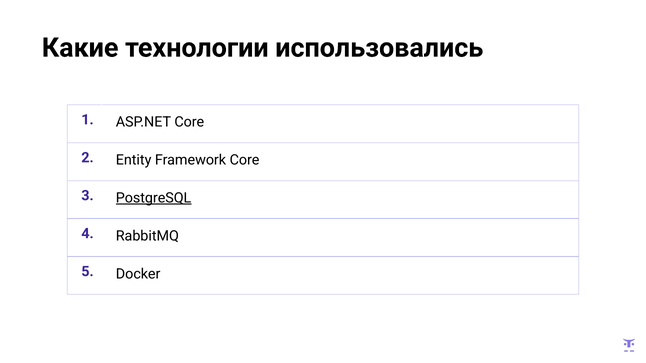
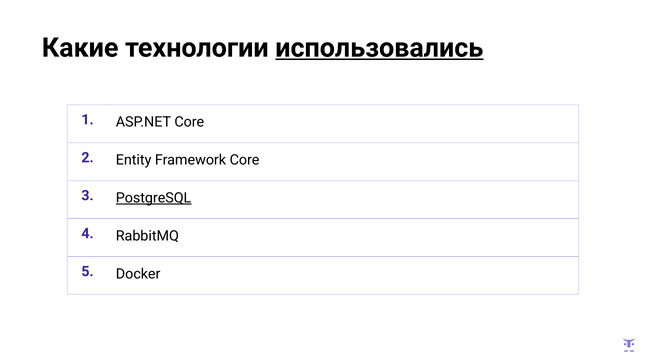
использовались underline: none -> present (379, 48)
